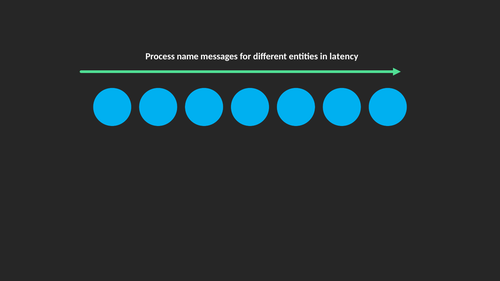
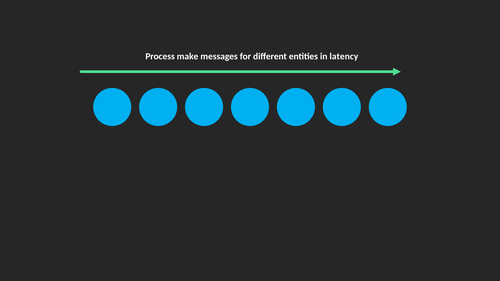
name: name -> make (188, 57)
